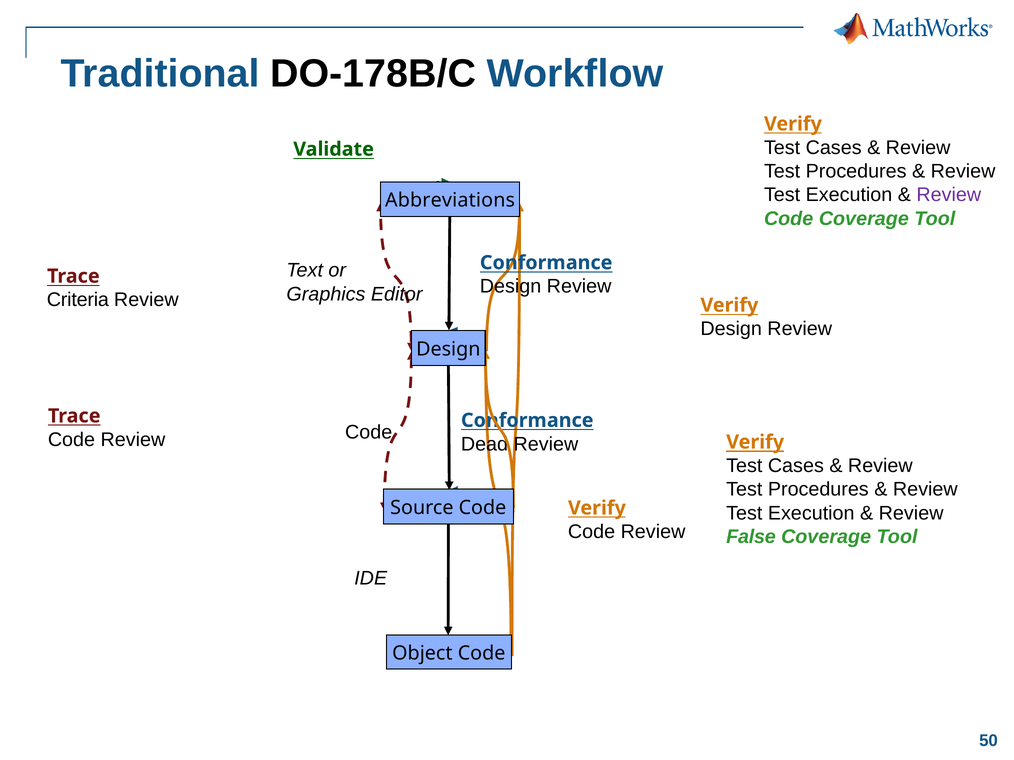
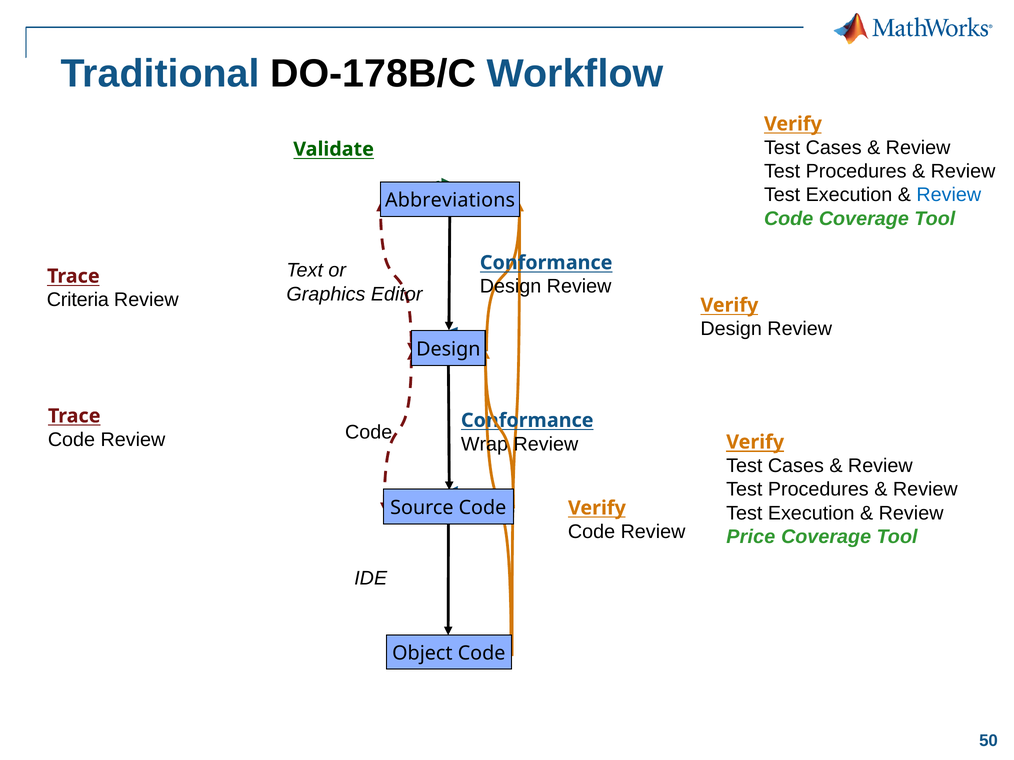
Review colour: purple -> blue (949, 195)
Dead: Dead -> Wrap (484, 444)
False: False -> Price (751, 537)
